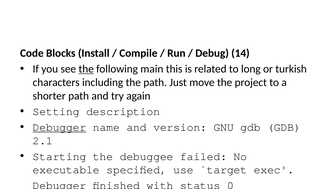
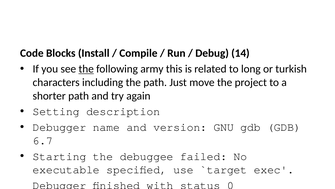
main: main -> army (152, 69)
Debugger underline: present -> none (59, 127)
2.1: 2.1 -> 6.7 (43, 140)
